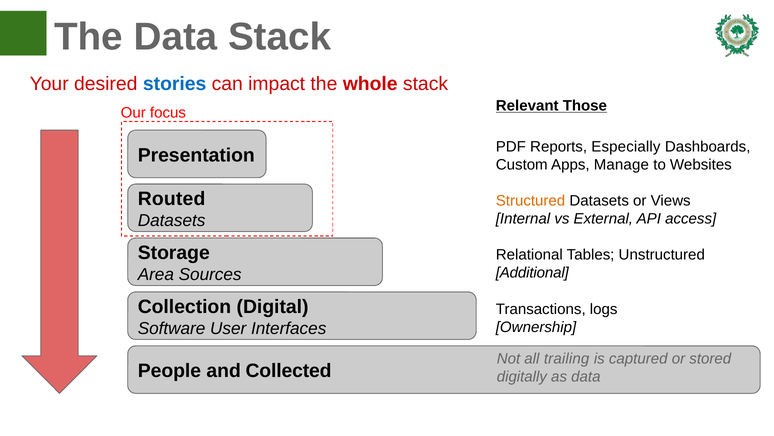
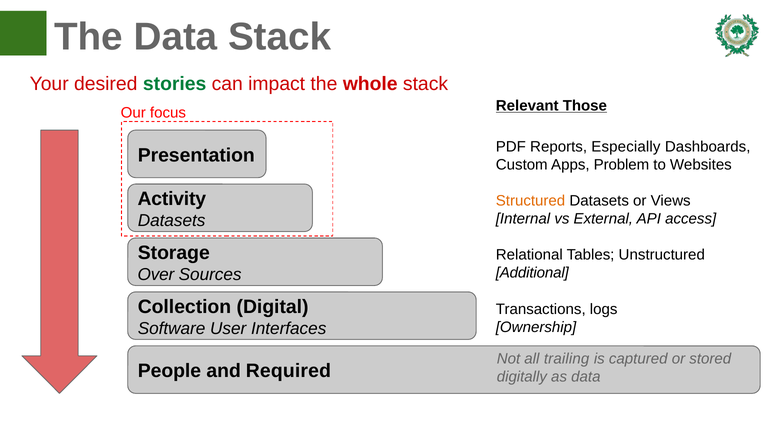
stories colour: blue -> green (175, 84)
Manage: Manage -> Problem (621, 165)
Routed: Routed -> Activity (172, 199)
Area: Area -> Over (156, 274)
Collected: Collected -> Required (288, 370)
